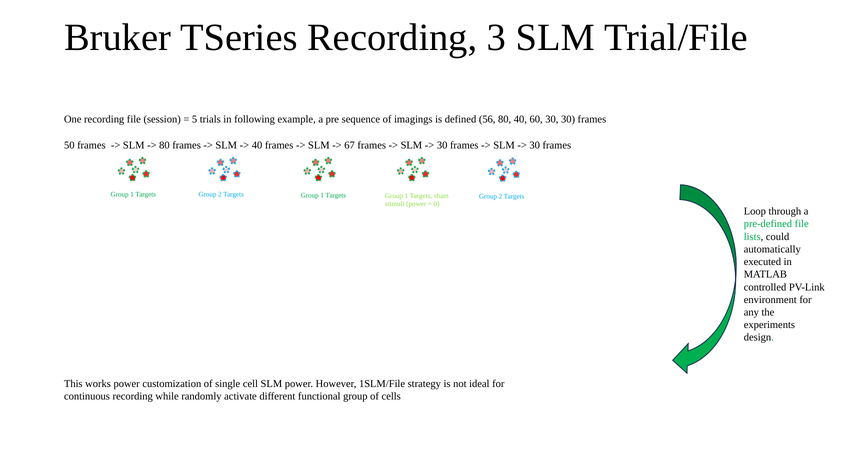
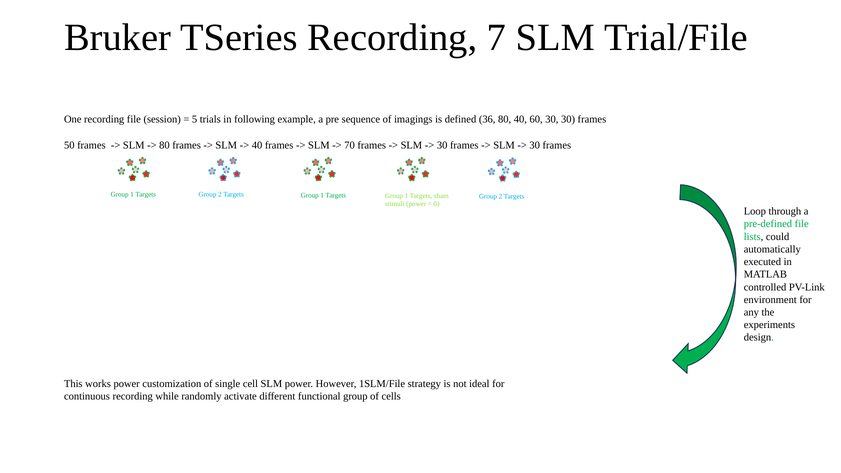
3: 3 -> 7 (497, 37)
56: 56 -> 36 (487, 119)
67: 67 -> 70 (350, 145)
